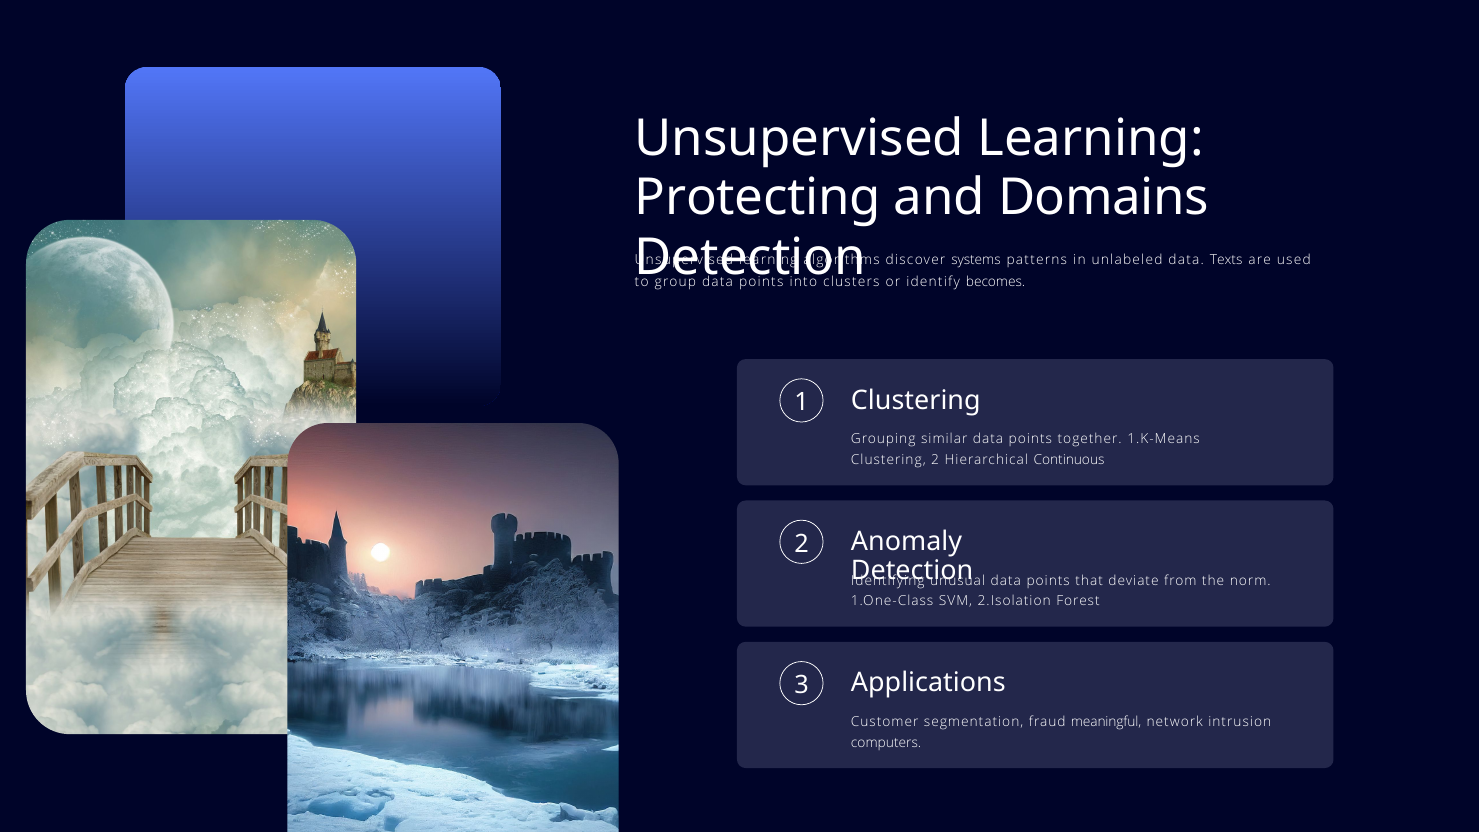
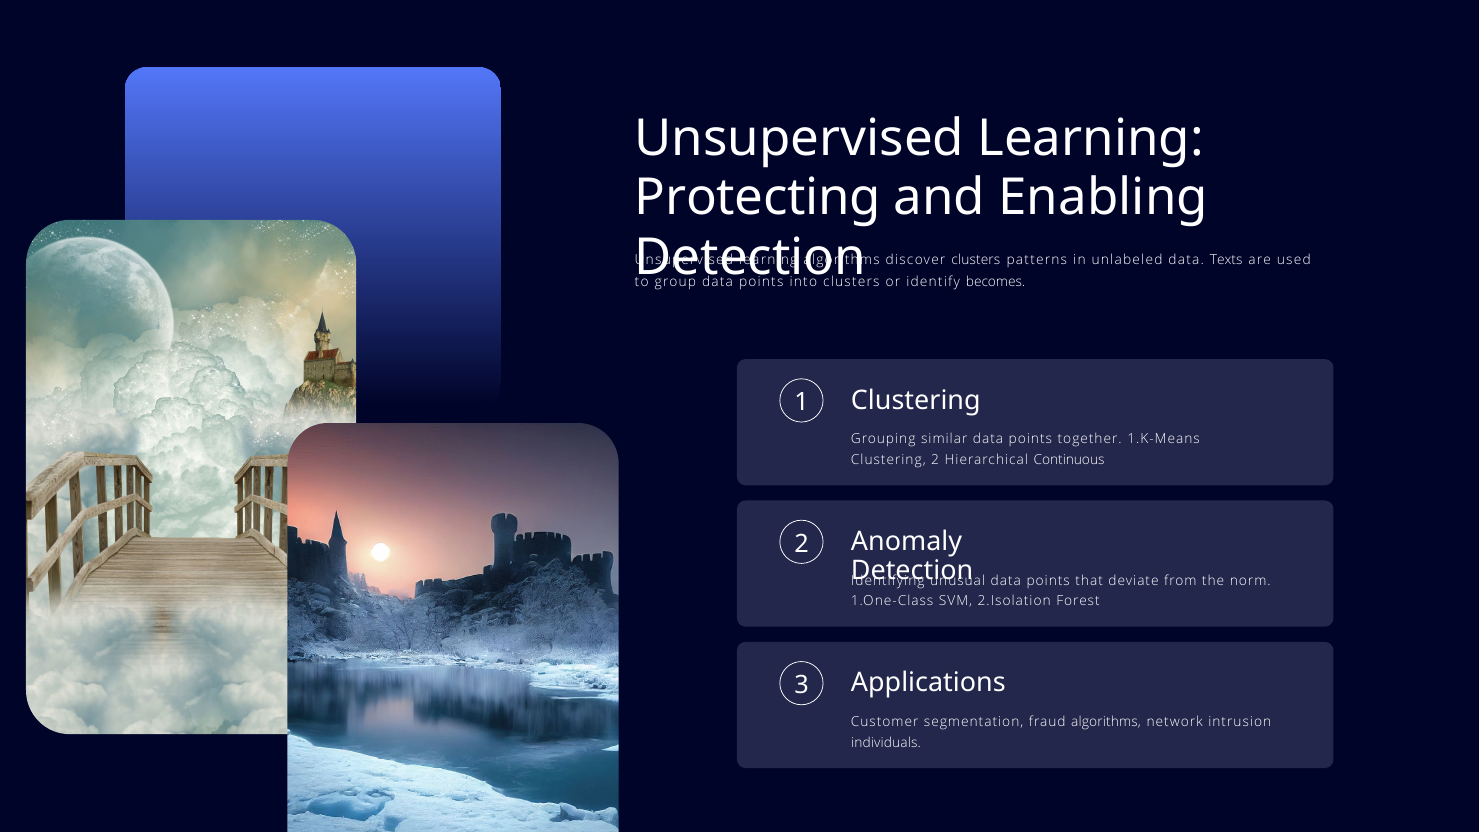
Domains: Domains -> Enabling (1103, 198)
discover systems: systems -> clusters (976, 260)
fraud meaningful: meaningful -> algorithms (1106, 722)
computers: computers -> individuals (886, 743)
